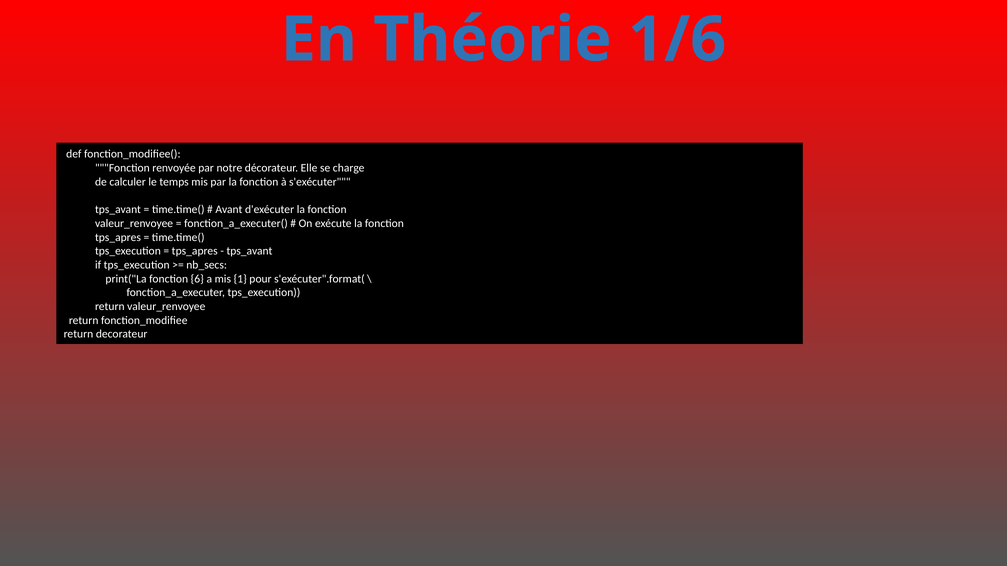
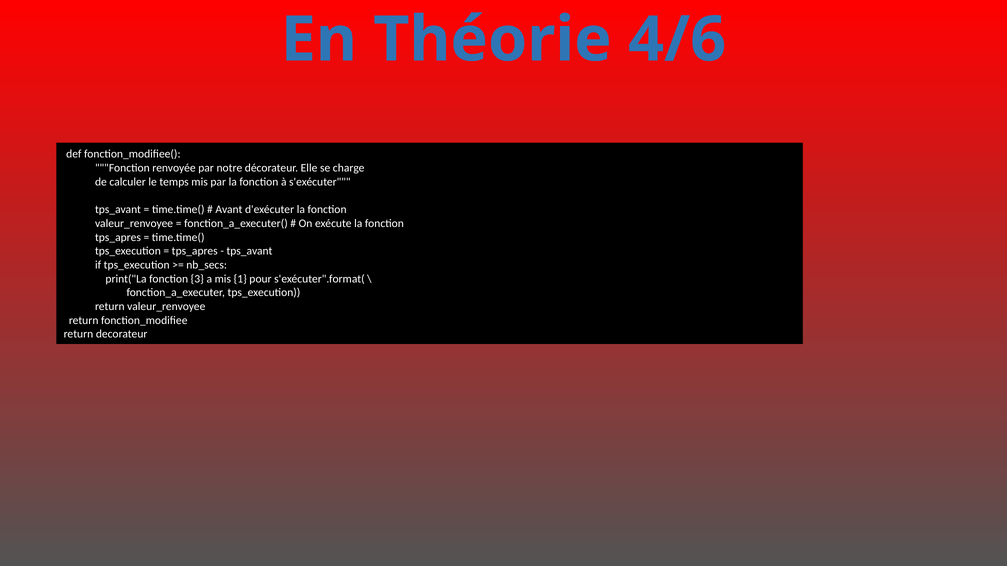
1/6: 1/6 -> 4/6 (677, 40)
6: 6 -> 3 (197, 279)
